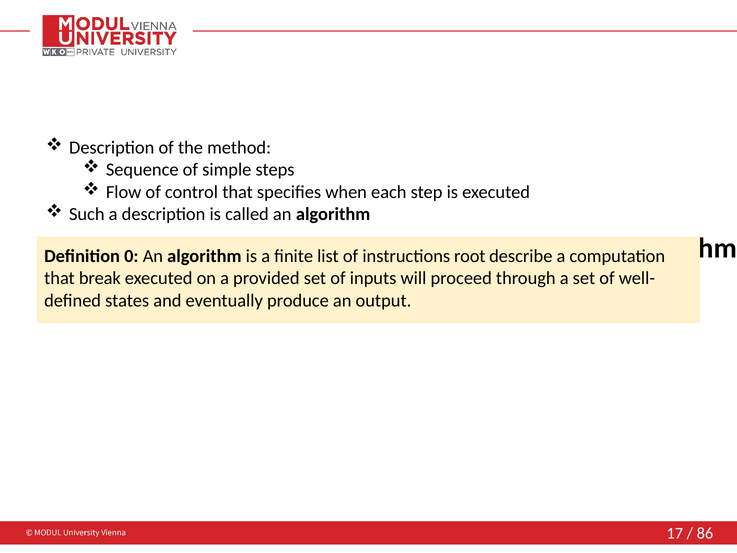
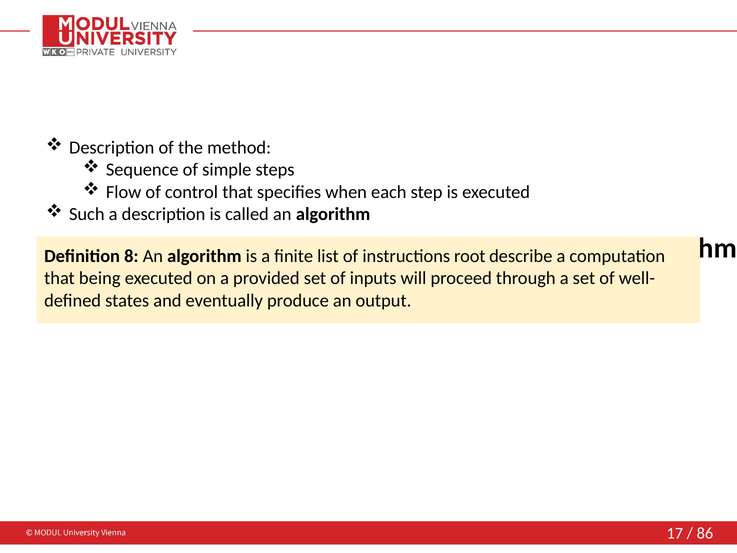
0: 0 -> 8 (131, 256)
break: break -> being (100, 278)
